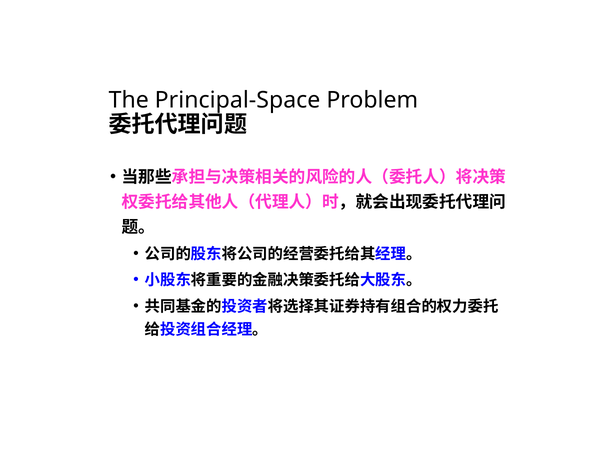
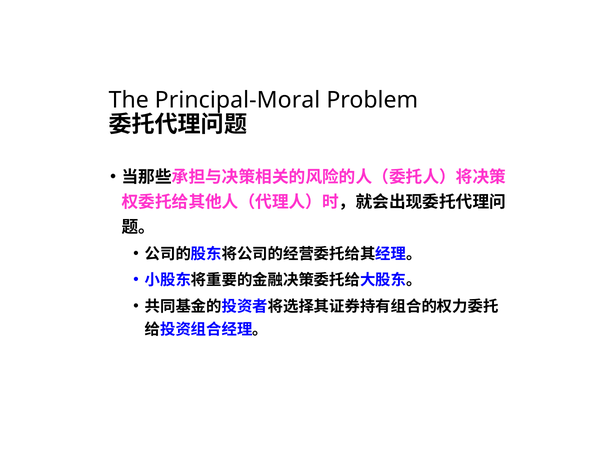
Principal-Space: Principal-Space -> Principal-Moral (238, 100)
